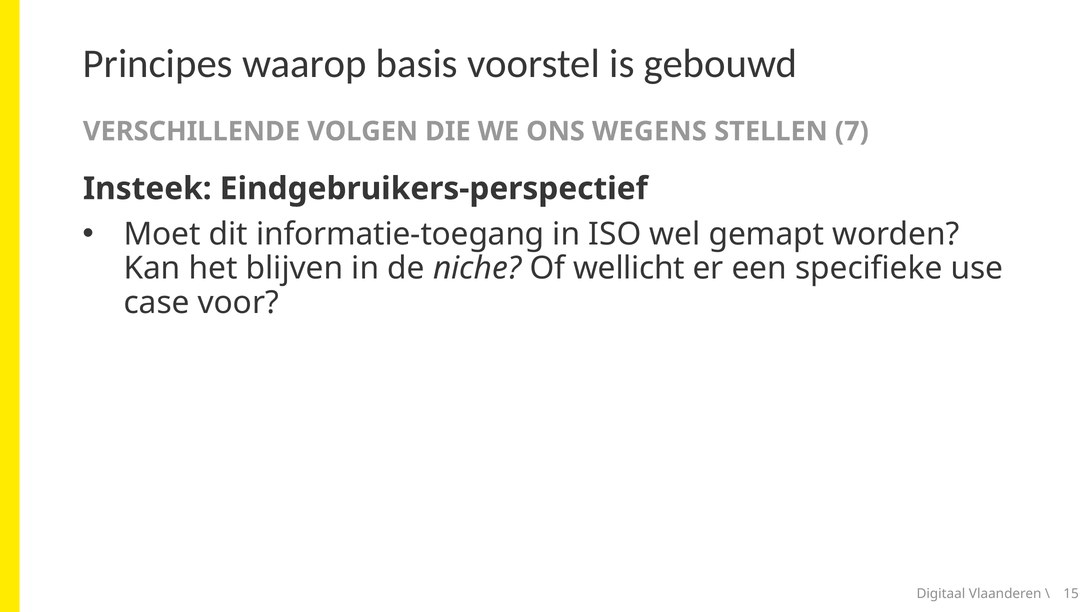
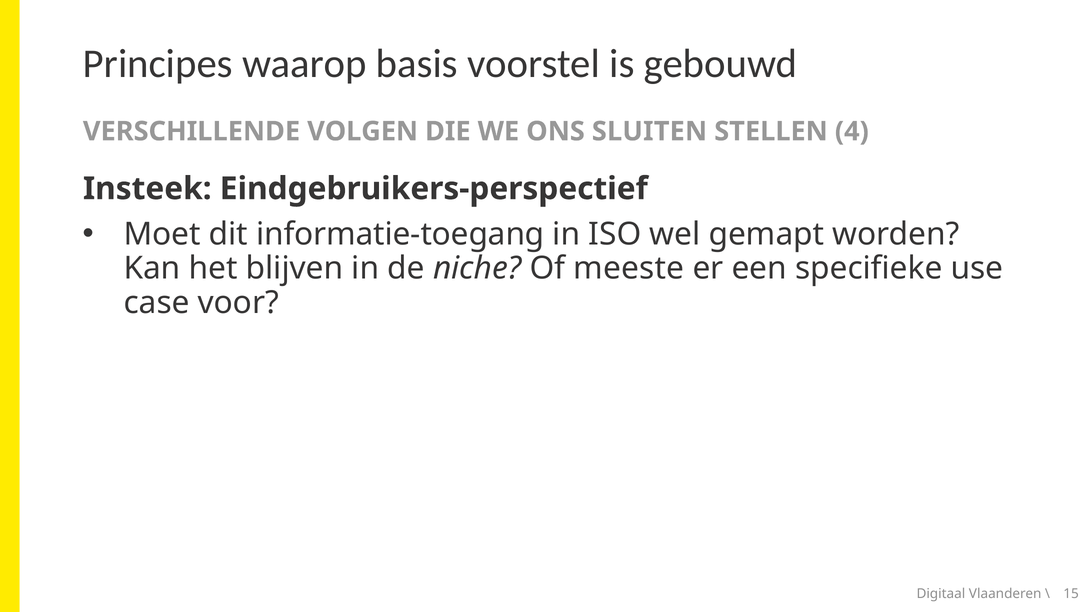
WEGENS: WEGENS -> SLUITEN (649, 131)
7: 7 -> 4 (852, 131)
wellicht: wellicht -> meeste (629, 268)
